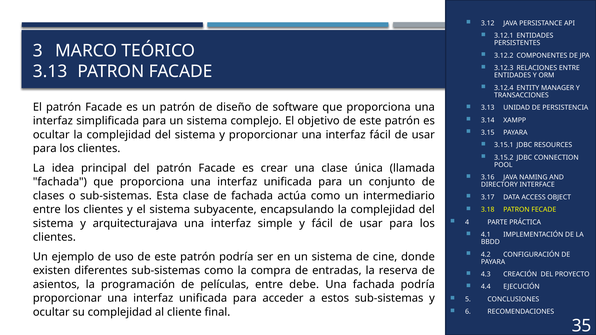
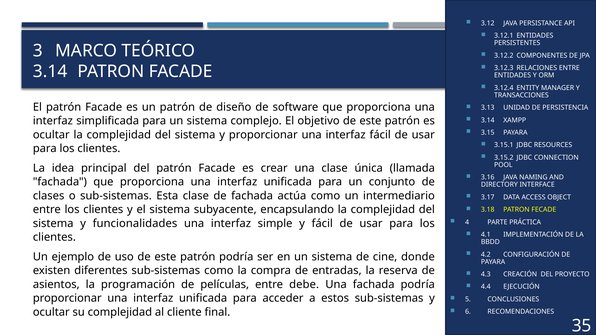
3.13: 3.13 -> 3.14 (50, 72)
arquitecturajava: arquitecturajava -> funcionalidades (135, 224)
